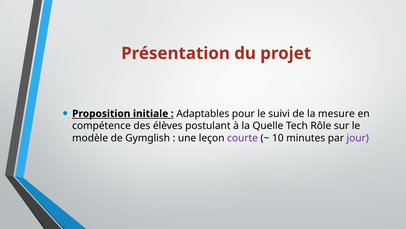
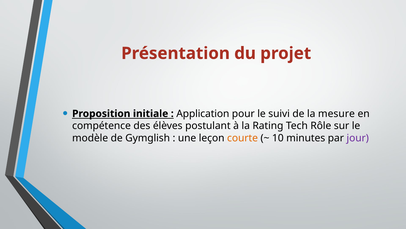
Adaptables: Adaptables -> Application (203, 113)
Quelle: Quelle -> Rating (268, 126)
courte colour: purple -> orange (243, 138)
